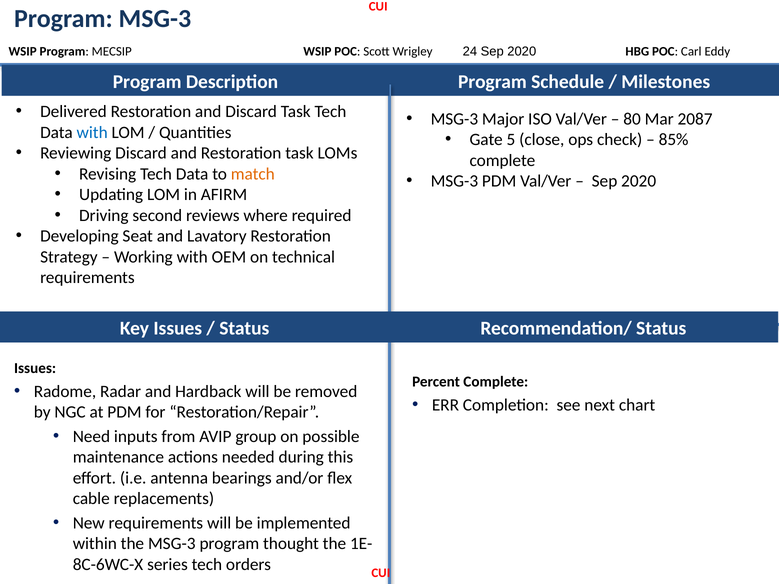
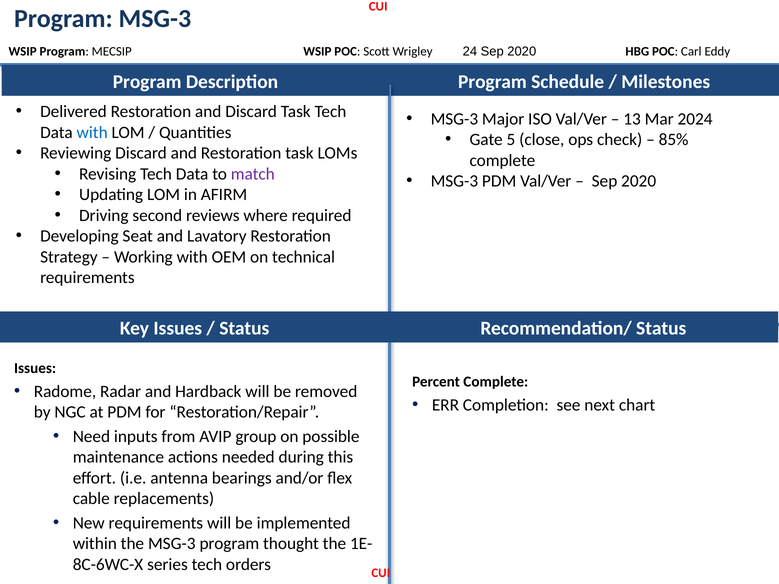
80: 80 -> 13 (632, 119)
2087: 2087 -> 2024 (695, 119)
match colour: orange -> purple (253, 174)
